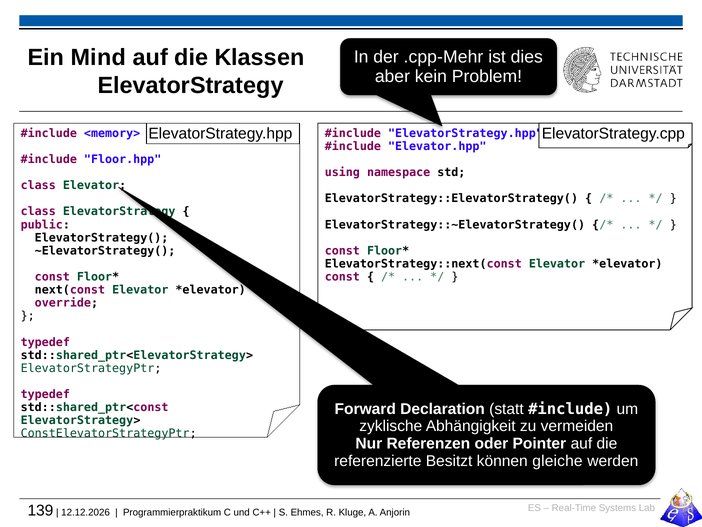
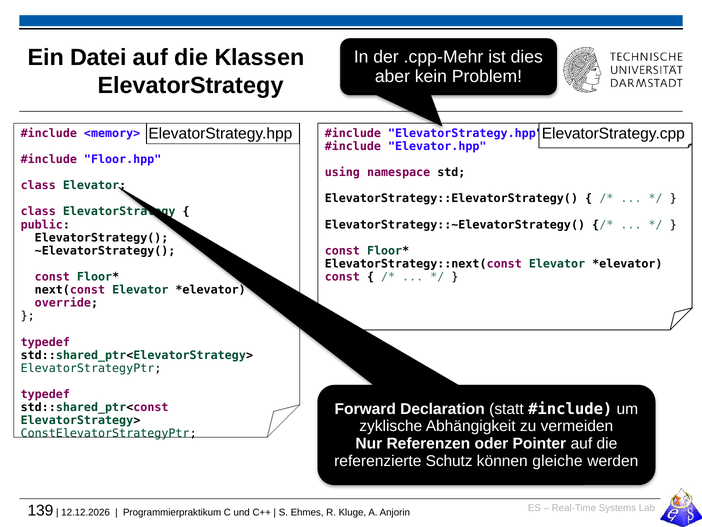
Mind: Mind -> Datei (98, 57)
Besitzt: Besitzt -> Schutz (449, 461)
